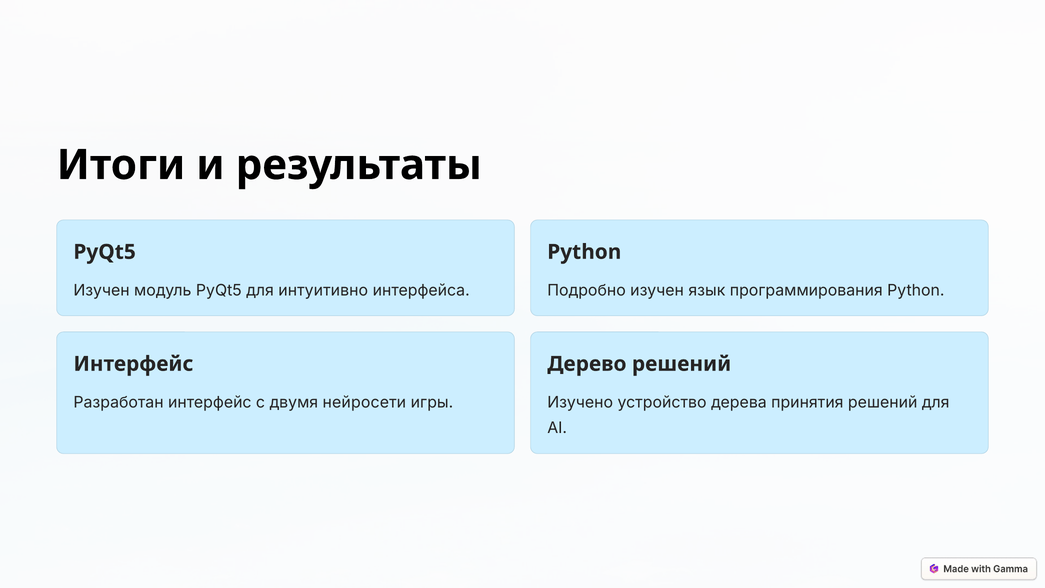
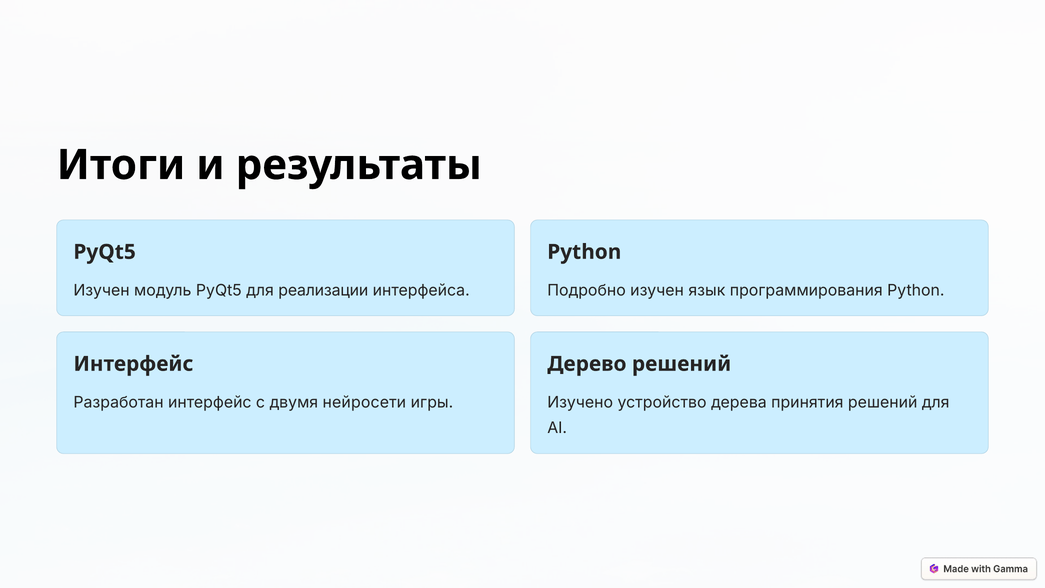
интуитивно: интуитивно -> реализации (323, 290)
